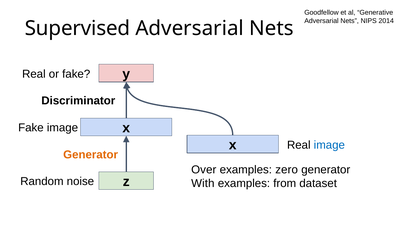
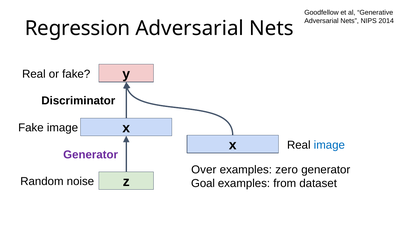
Supervised: Supervised -> Regression (78, 28)
Generator colour: orange -> purple (91, 154)
With: With -> Goal (203, 183)
